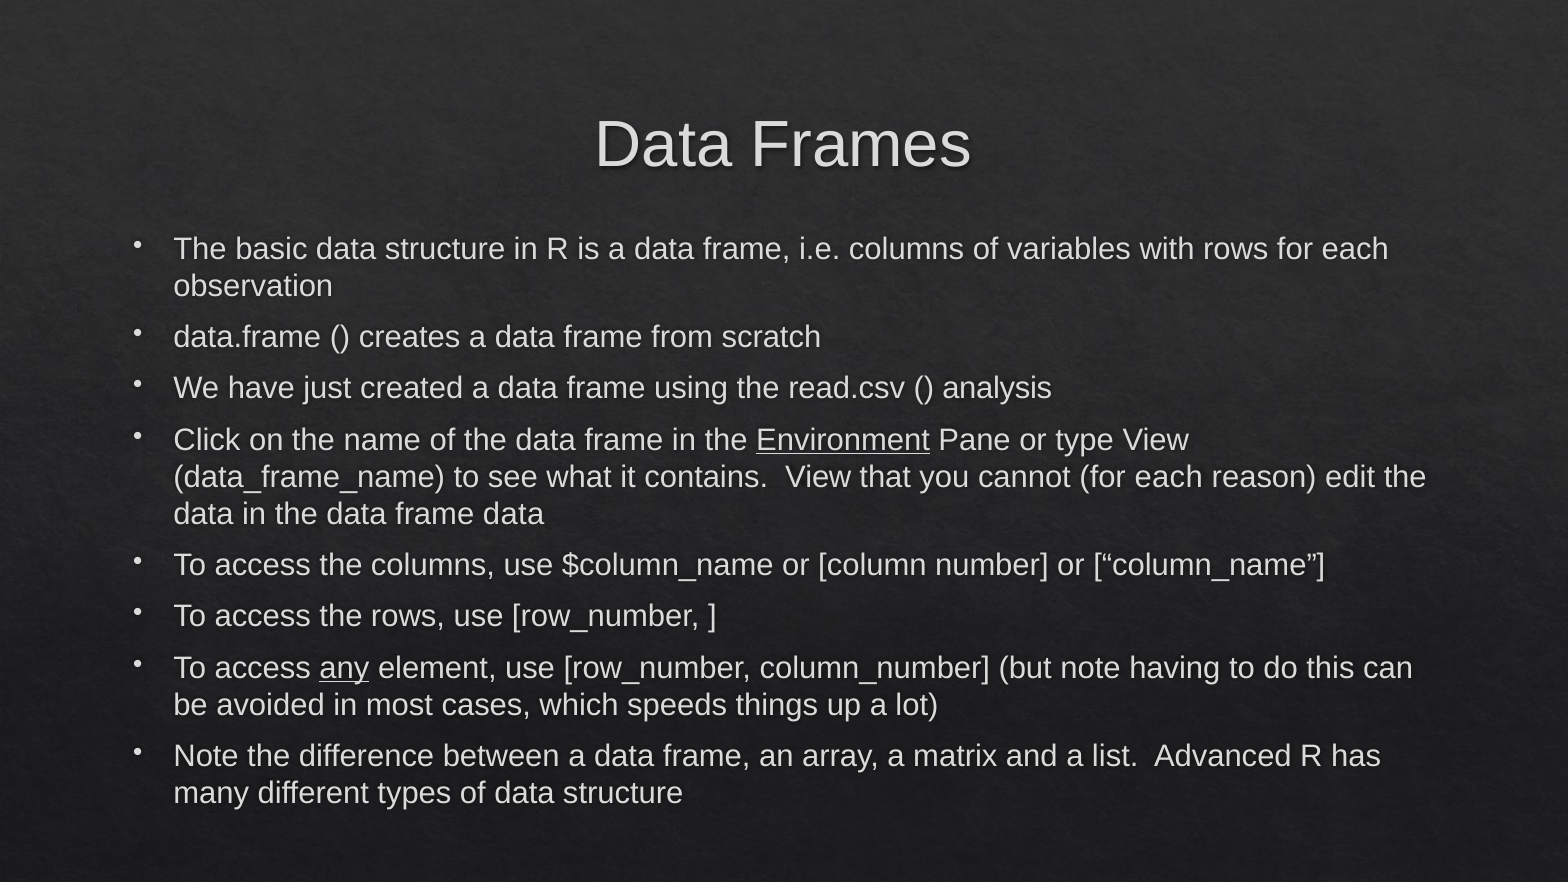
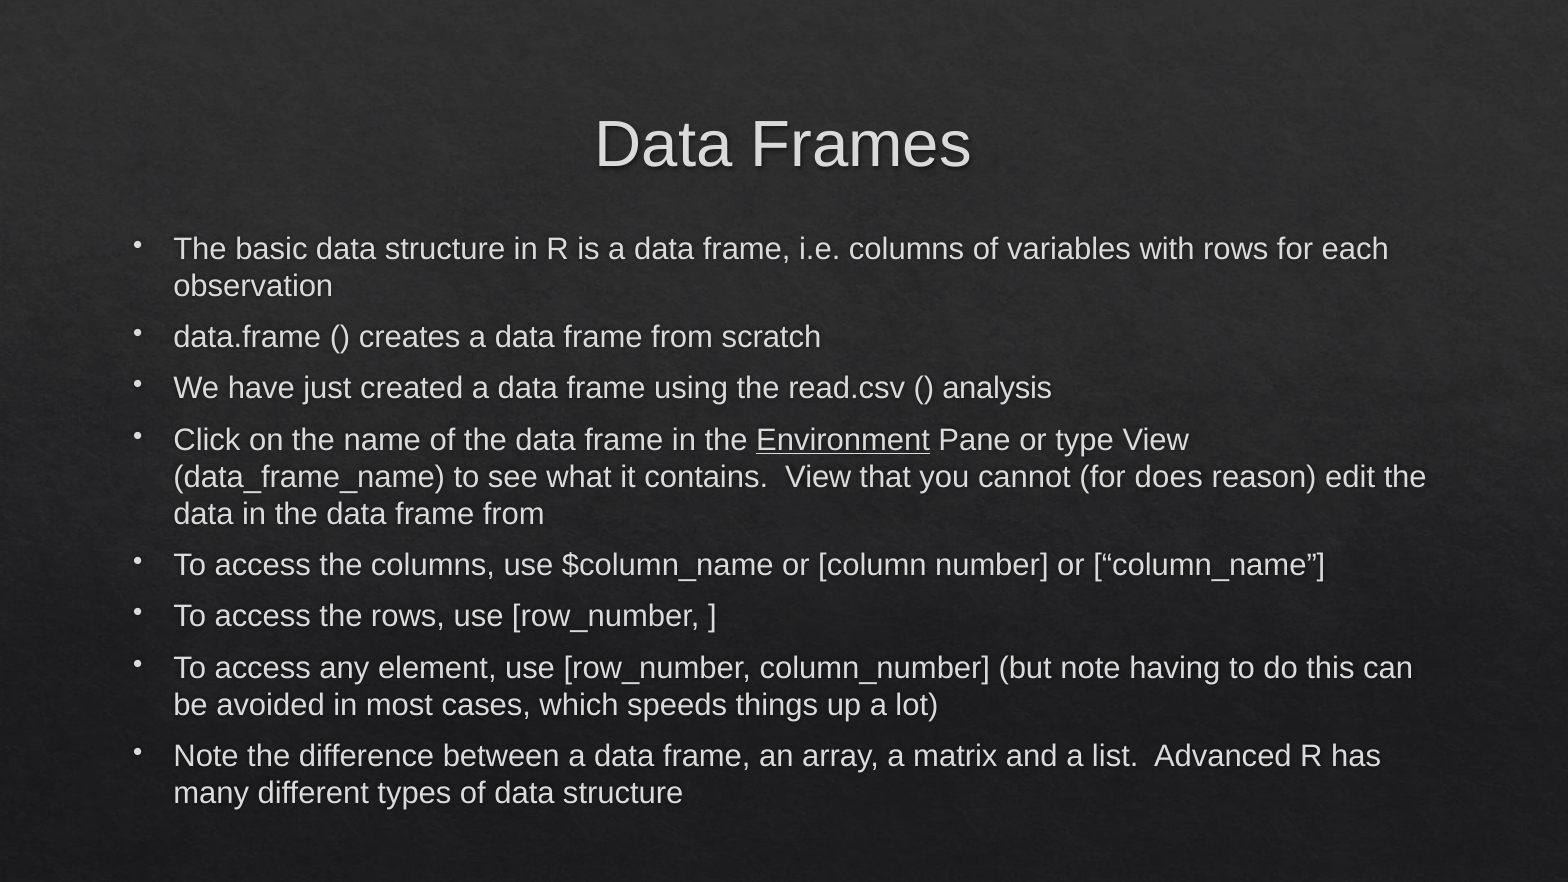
cannot for each: each -> does (1169, 477)
the data frame data: data -> from (514, 514)
any underline: present -> none (344, 668)
